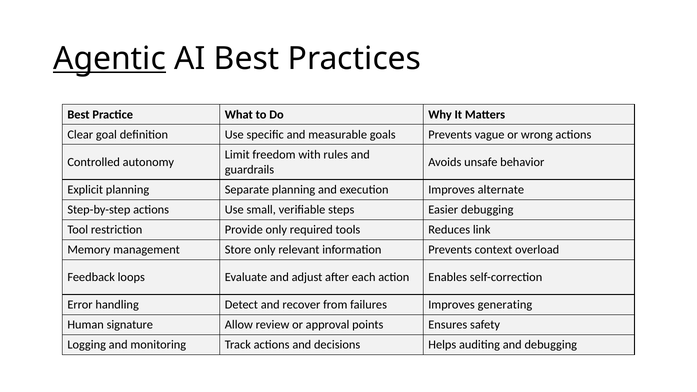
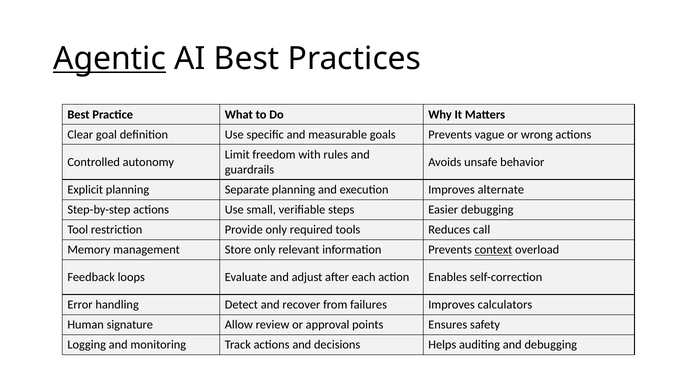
link: link -> call (482, 230)
context underline: none -> present (493, 250)
generating: generating -> calculators (505, 305)
